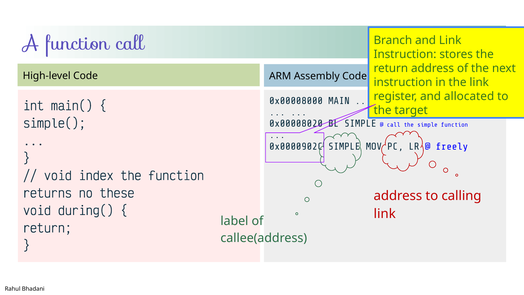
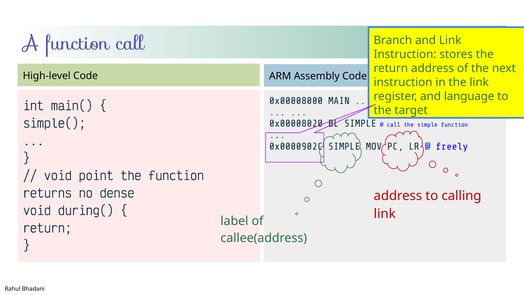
allocated: allocated -> language (469, 96)
index: index -> point (96, 176)
these: these -> dense (117, 194)
